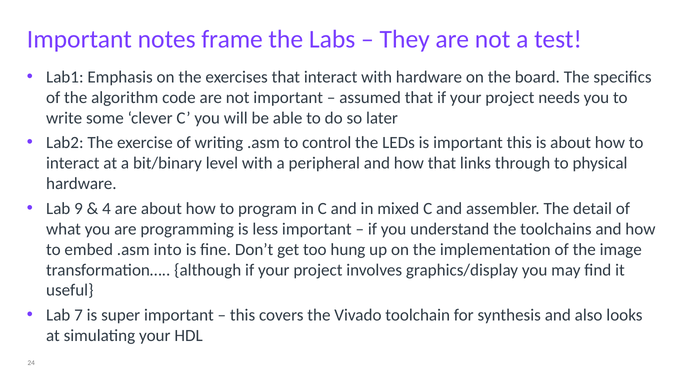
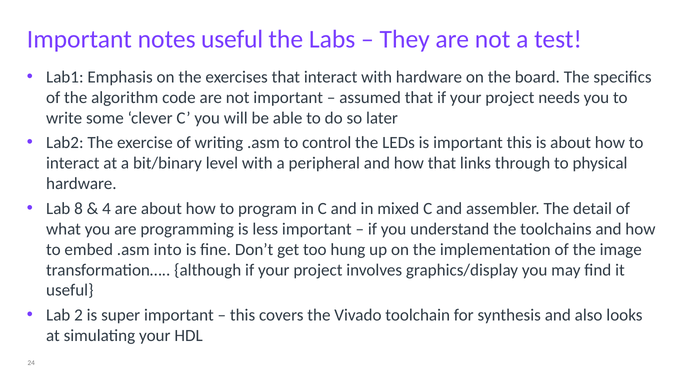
notes frame: frame -> useful (232, 39)
9: 9 -> 8 (79, 209)
7: 7 -> 2 (79, 315)
